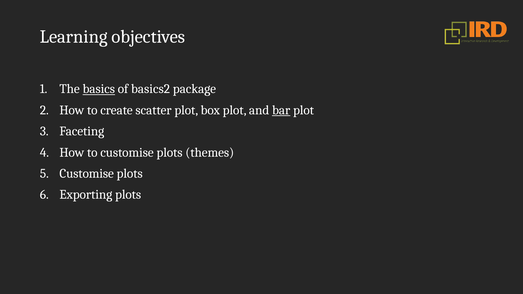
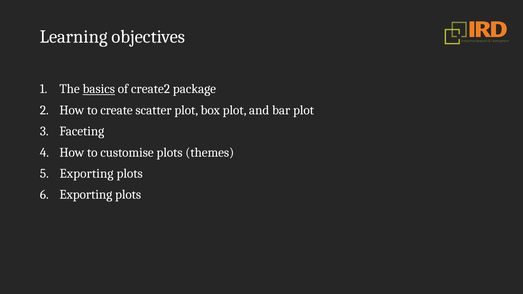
basics2: basics2 -> create2 (151, 89)
bar underline: present -> none (281, 110)
Customise: Customise -> Exporting (87, 174)
